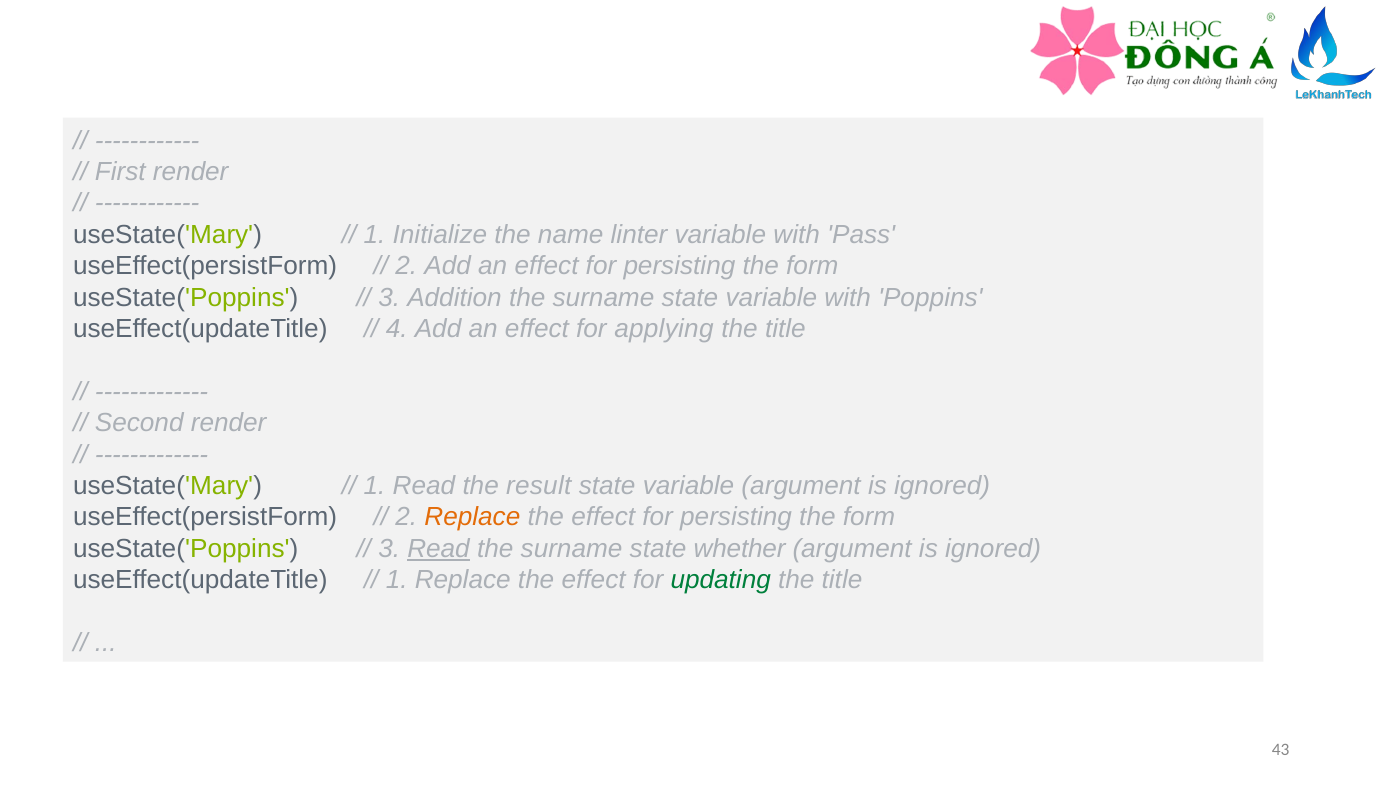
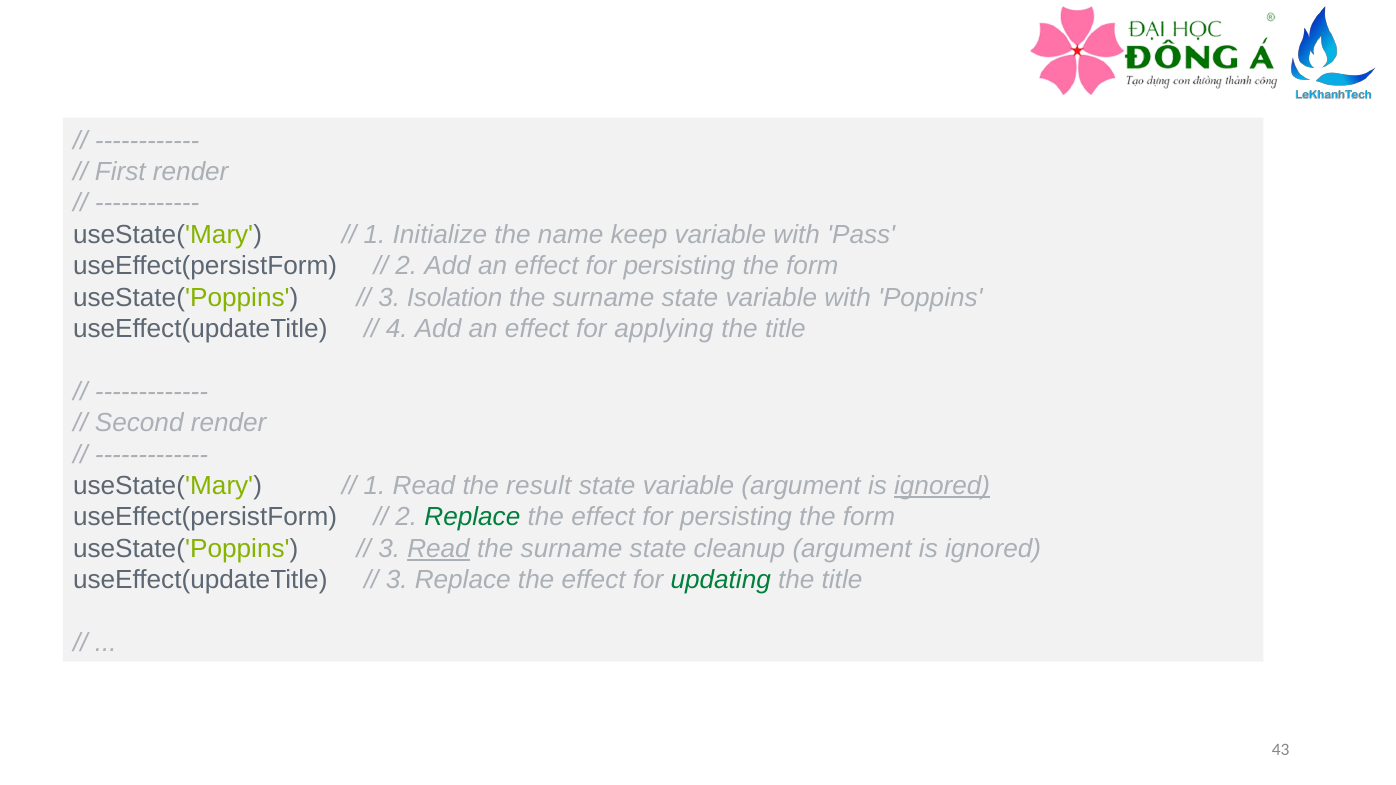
linter: linter -> keep (639, 235)
Addition: Addition -> Isolation (455, 297)
ignored underline: none -> present (942, 486)
Replace colour: orange -> green (472, 517)
whether: whether -> cleanup (739, 549)
1: 1 -> 3 (397, 580)
